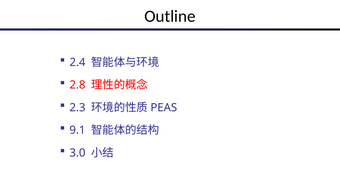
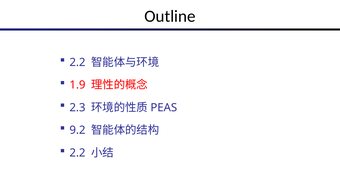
2.4: 2.4 -> 2.2 (77, 62)
2.8: 2.8 -> 1.9 (77, 85)
9.1: 9.1 -> 9.2 (77, 130)
3.0: 3.0 -> 2.2 (77, 153)
